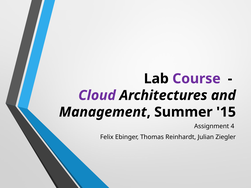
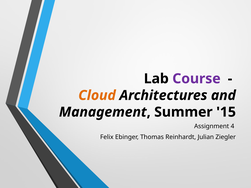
Cloud colour: purple -> orange (97, 95)
